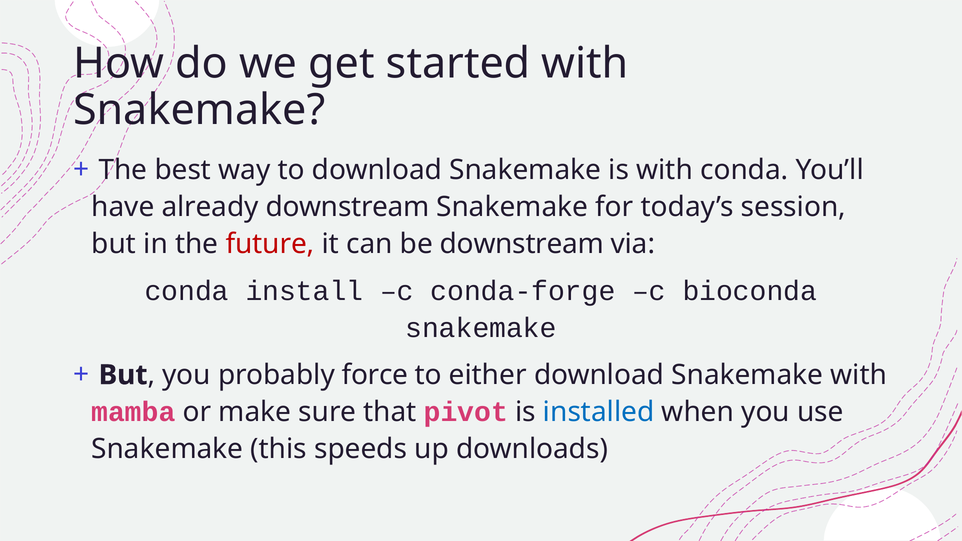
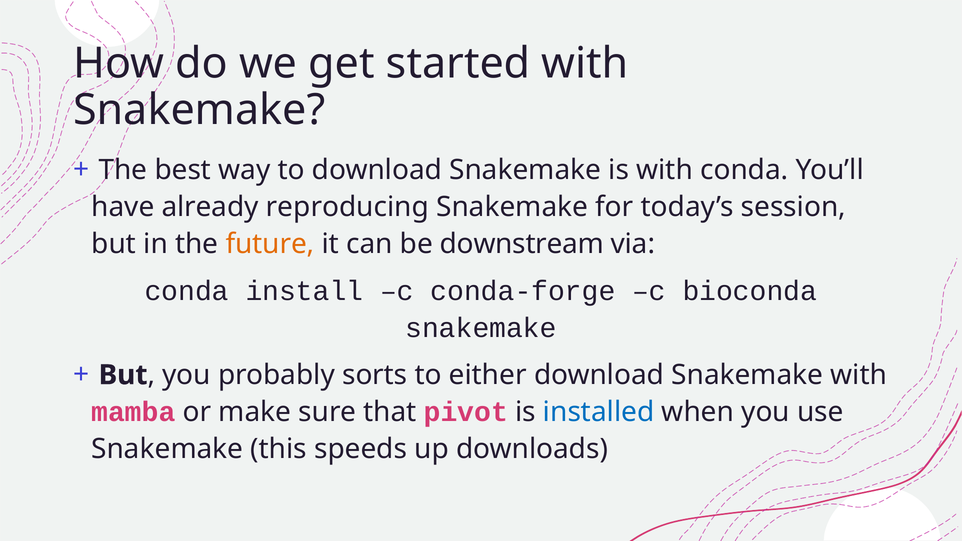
already downstream: downstream -> reproducing (347, 207)
future colour: red -> orange (270, 244)
force: force -> sorts (375, 375)
